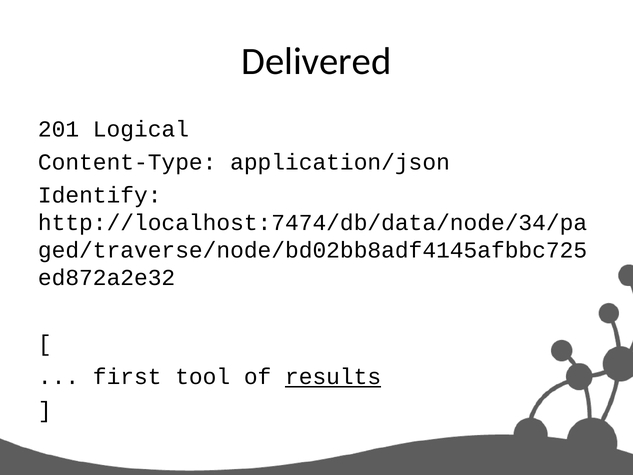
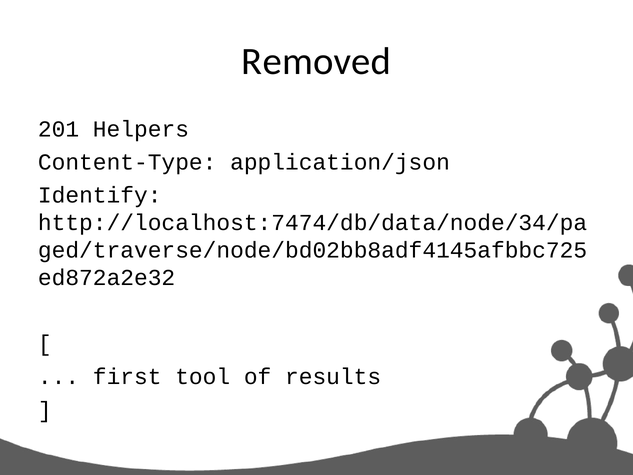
Delivered: Delivered -> Removed (316, 61)
Logical: Logical -> Helpers (141, 129)
results underline: present -> none (333, 377)
